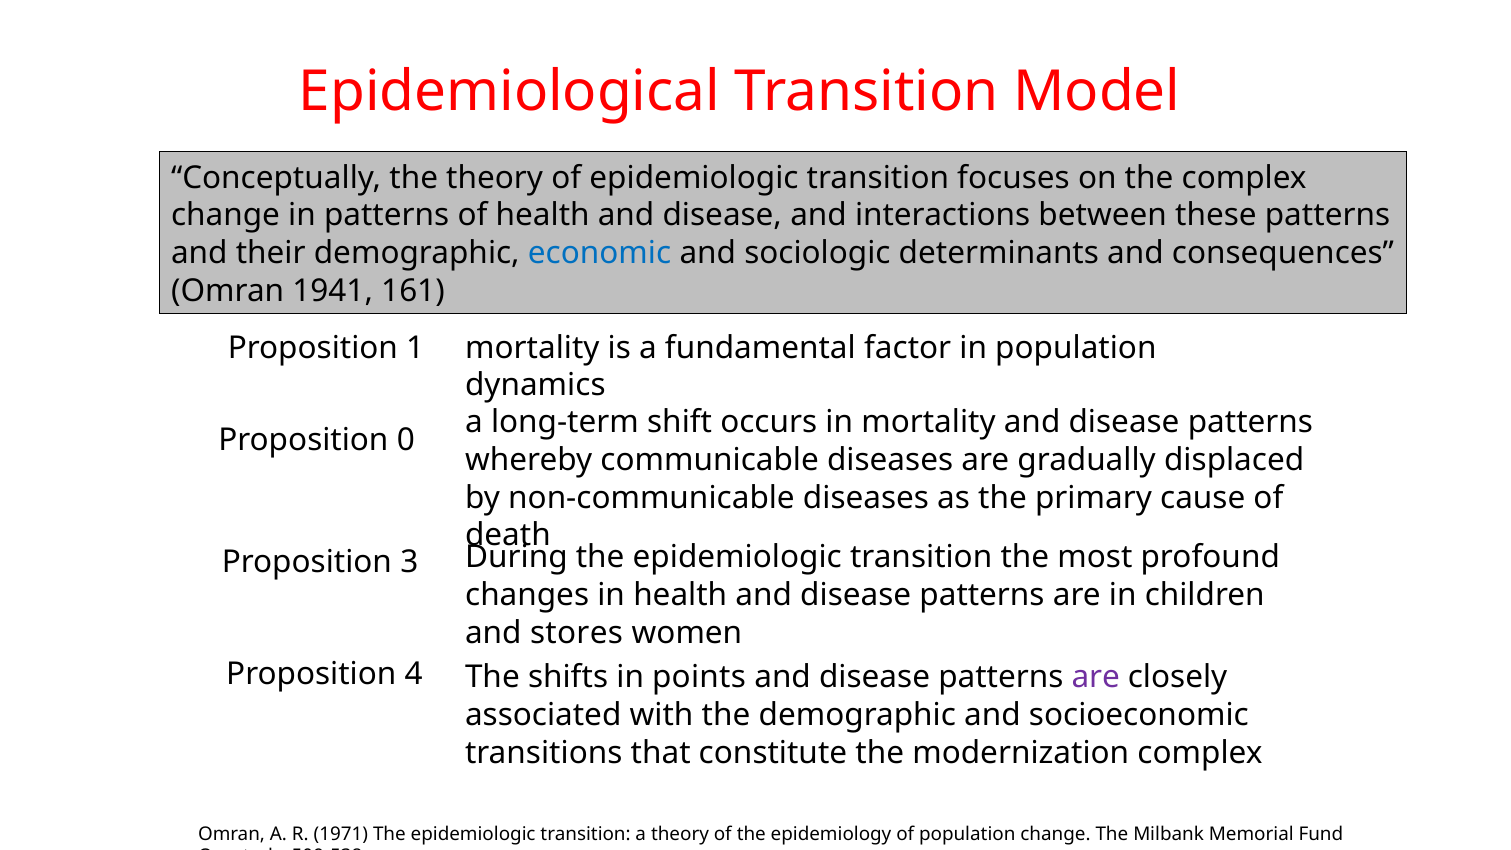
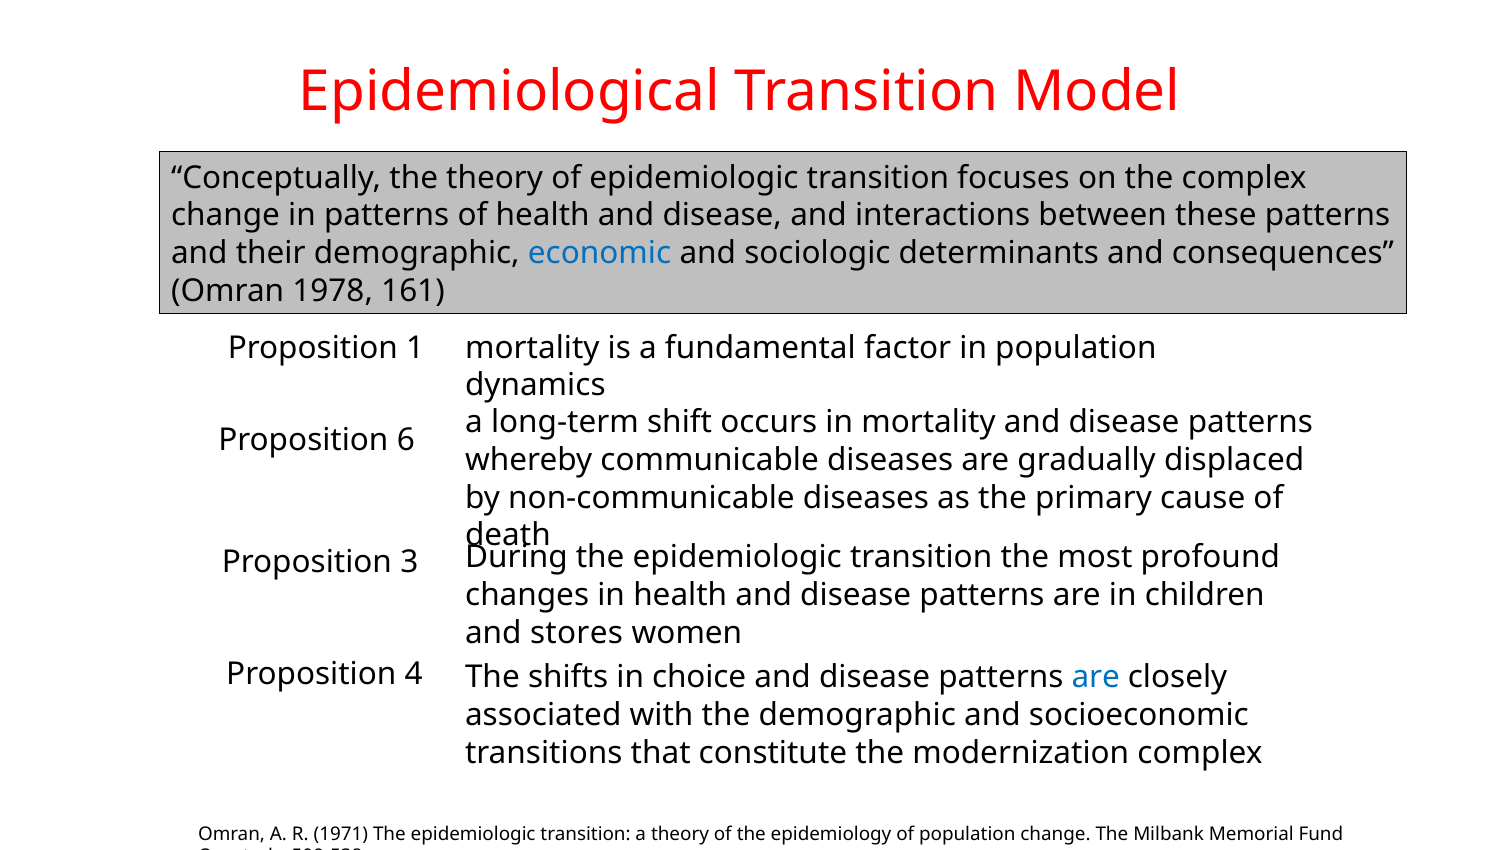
1941: 1941 -> 1978 (333, 291)
0: 0 -> 6 (406, 440)
points: points -> choice (699, 677)
are colour: purple -> blue (1096, 677)
